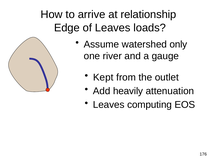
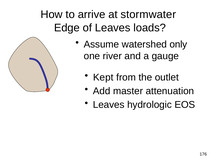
relationship: relationship -> stormwater (148, 15)
heavily: heavily -> master (128, 91)
computing: computing -> hydrologic (150, 105)
